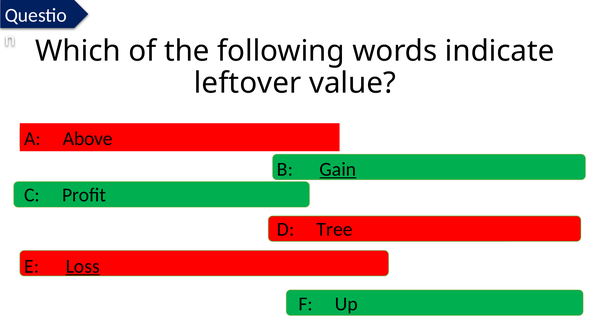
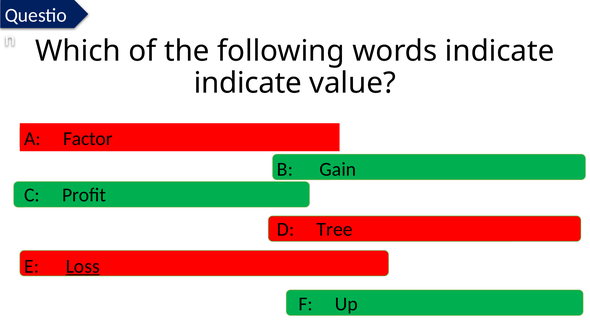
leftover: leftover -> indicate (248, 83)
Above: Above -> Factor (88, 139)
Gain underline: present -> none (338, 169)
